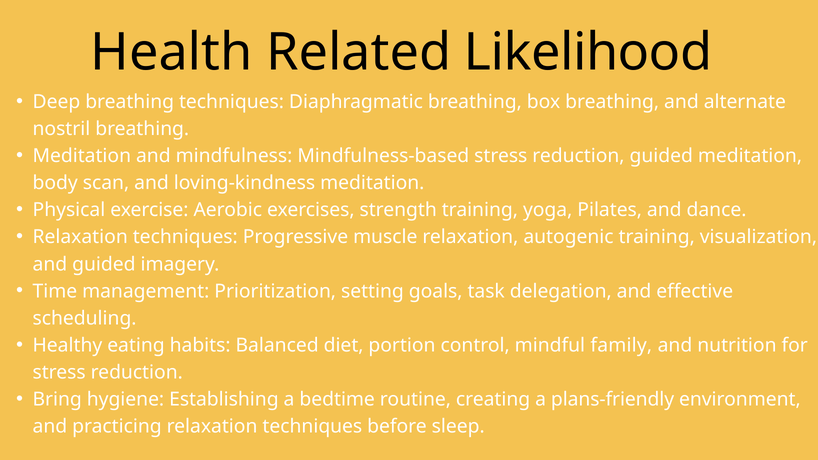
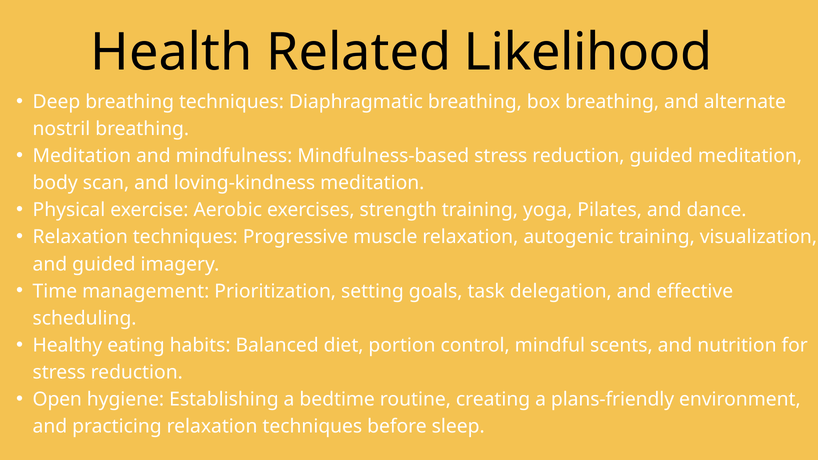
family: family -> scents (621, 345)
Bring: Bring -> Open (57, 399)
